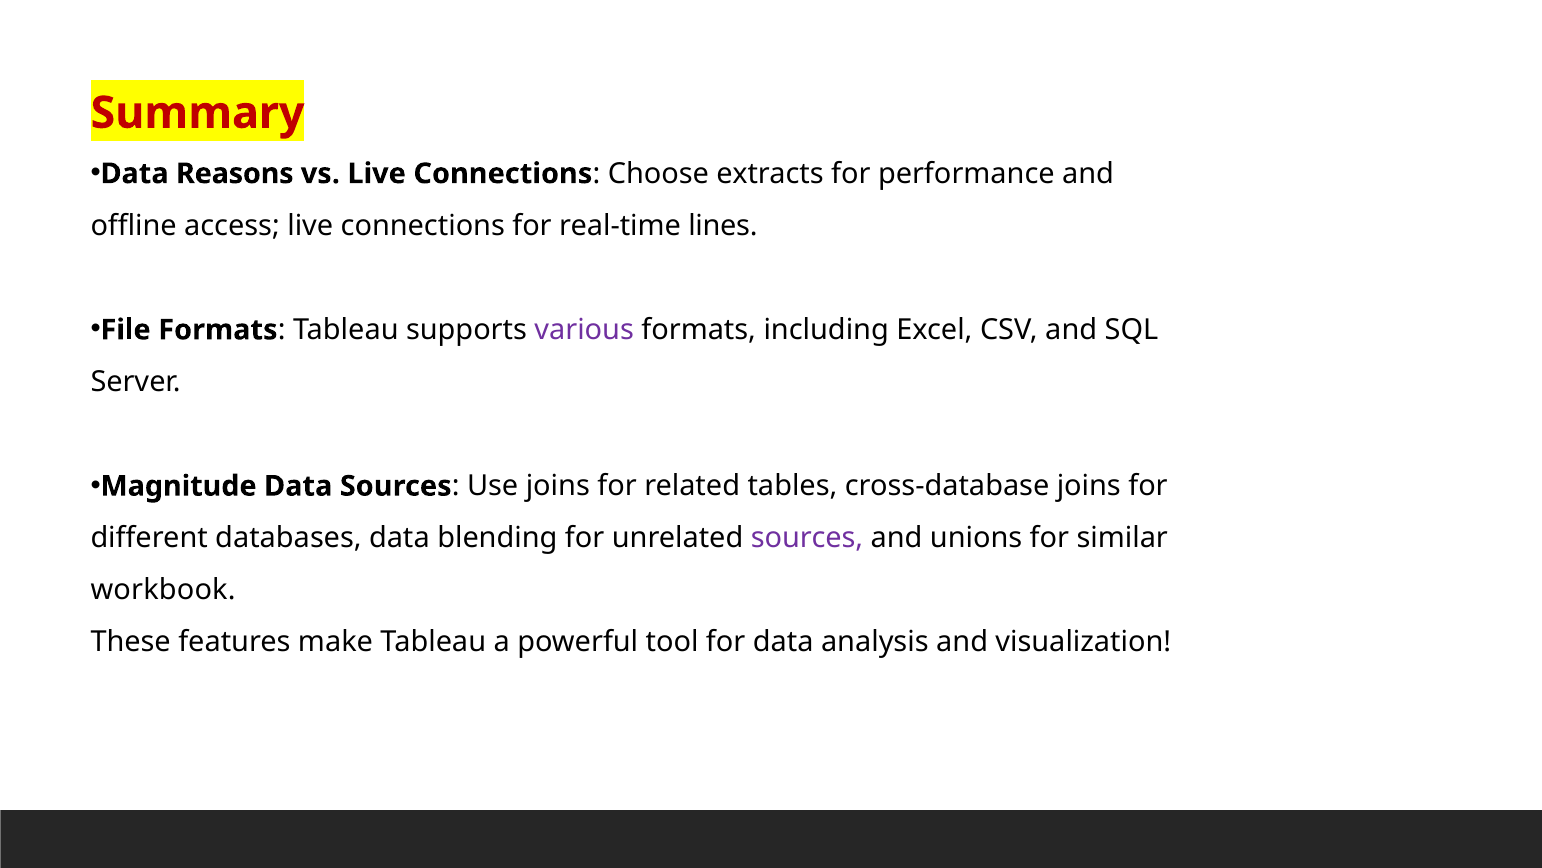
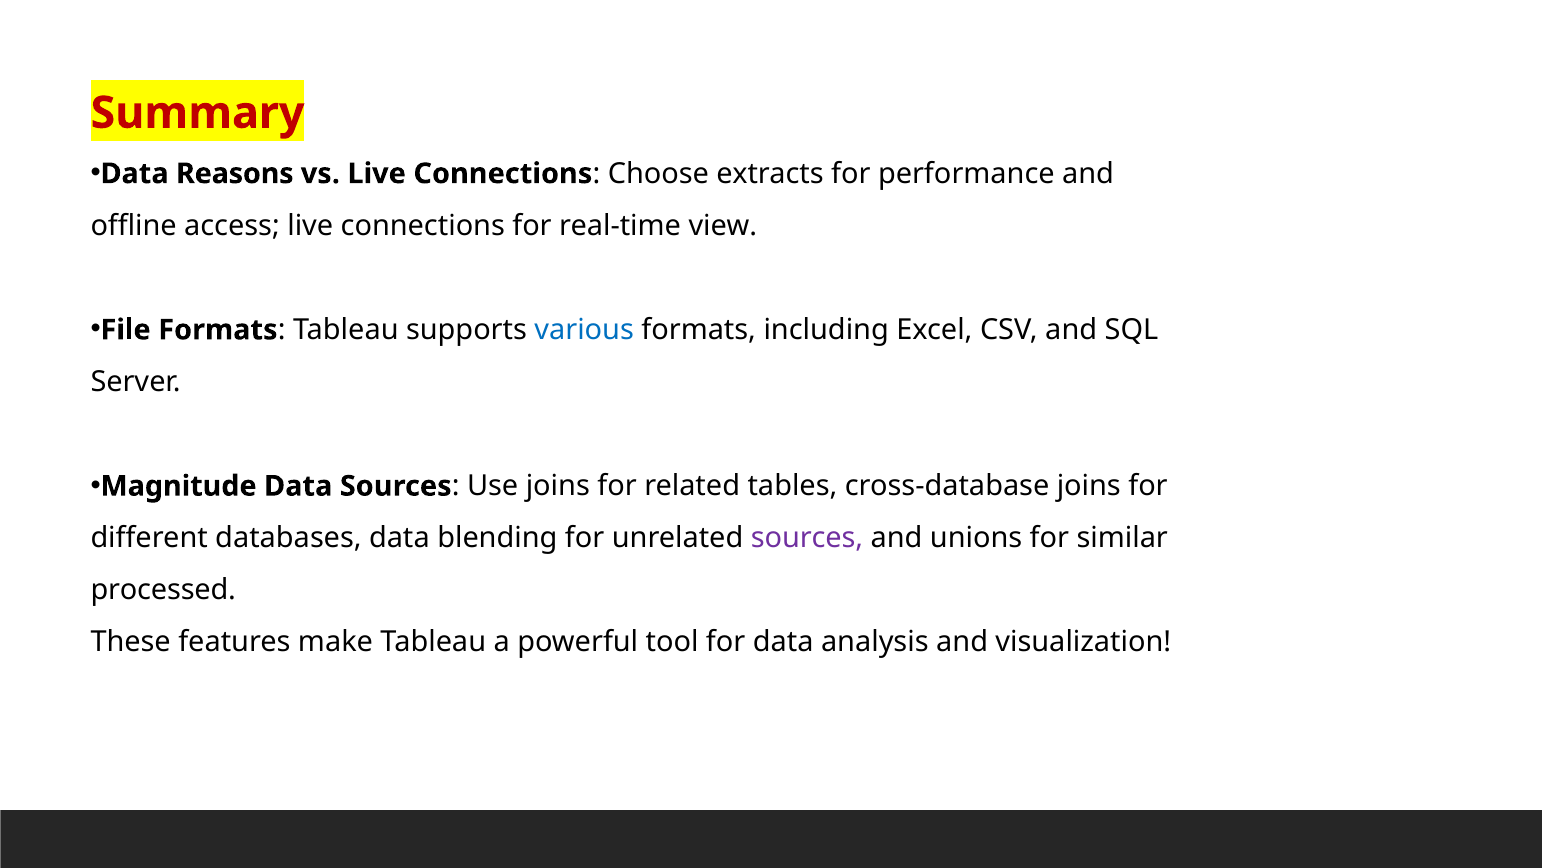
lines: lines -> view (723, 226)
various colour: purple -> blue (584, 330)
workbook: workbook -> processed (163, 590)
